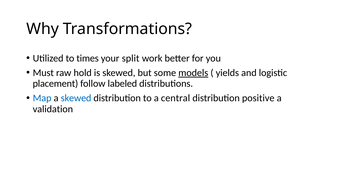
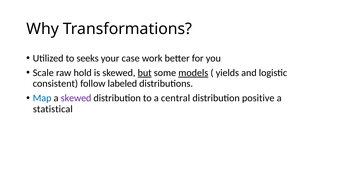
times: times -> seeks (88, 58)
split: split -> case (131, 58)
Must: Must -> Scale (43, 73)
but underline: none -> present (145, 73)
placement: placement -> consistent (55, 84)
skewed colour: blue -> purple (76, 98)
validation: validation -> statistical (53, 109)
